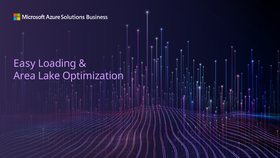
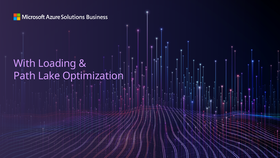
Easy: Easy -> With (25, 63)
Area: Area -> Path (25, 76)
